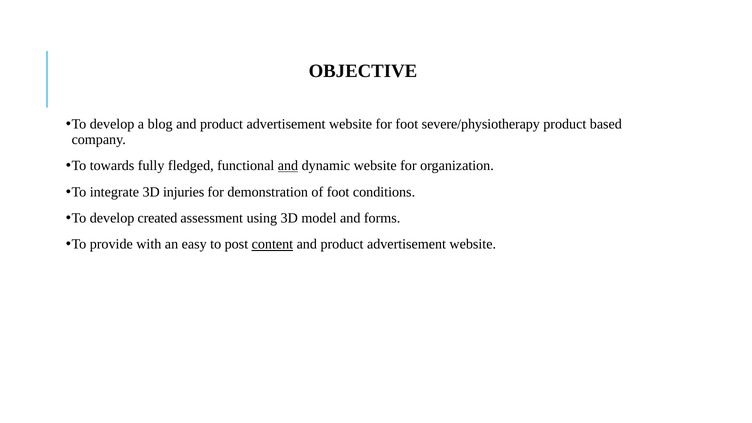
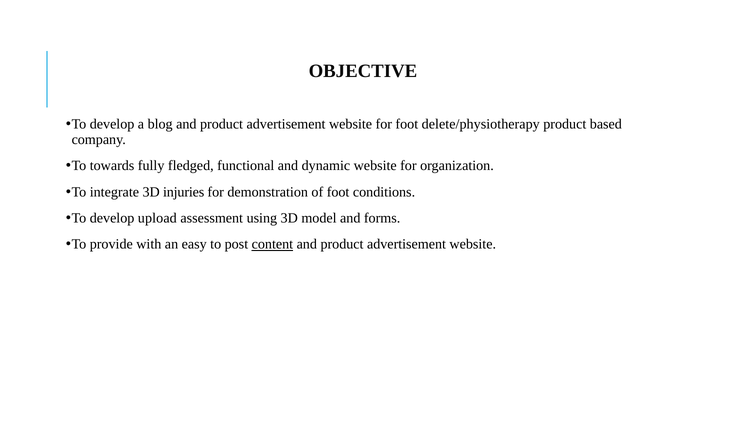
severe/physiotherapy: severe/physiotherapy -> delete/physiotherapy (481, 124)
and underline: present -> none (288, 166)
created: created -> upload (157, 218)
